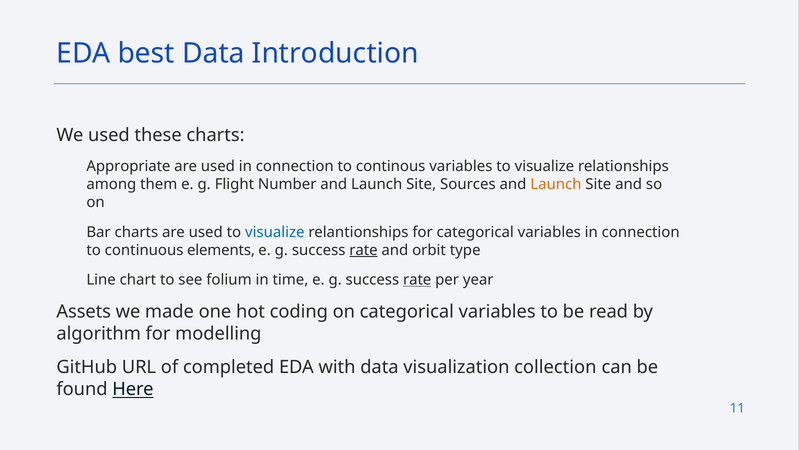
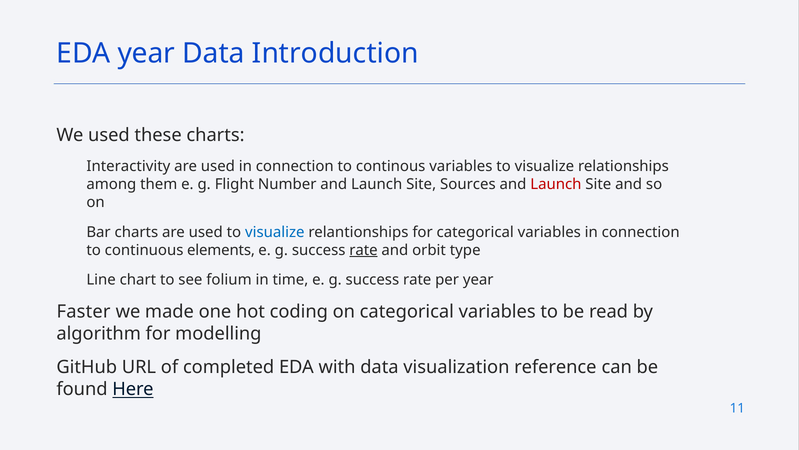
EDA best: best -> year (146, 53)
Appropriate: Appropriate -> Interactivity (128, 166)
Launch colour: orange -> red (556, 184)
rate underline: present -> none (417, 279)
Assets: Assets -> Faster (84, 311)
collection: collection -> reference (555, 367)
